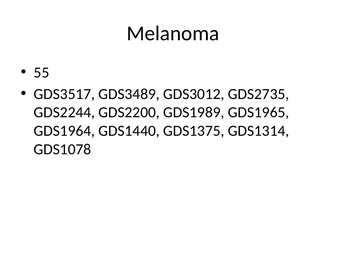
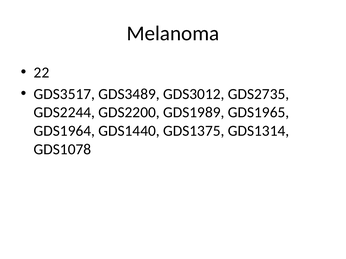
55: 55 -> 22 (42, 73)
